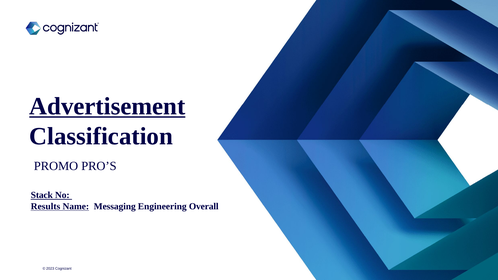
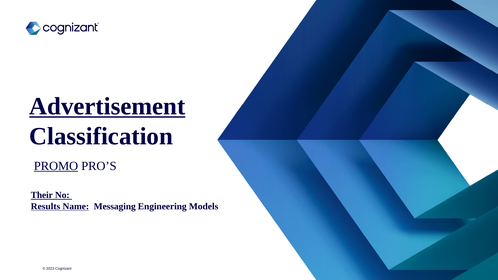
PROMO underline: none -> present (56, 166)
Stack: Stack -> Their (42, 195)
Overall: Overall -> Models (204, 206)
